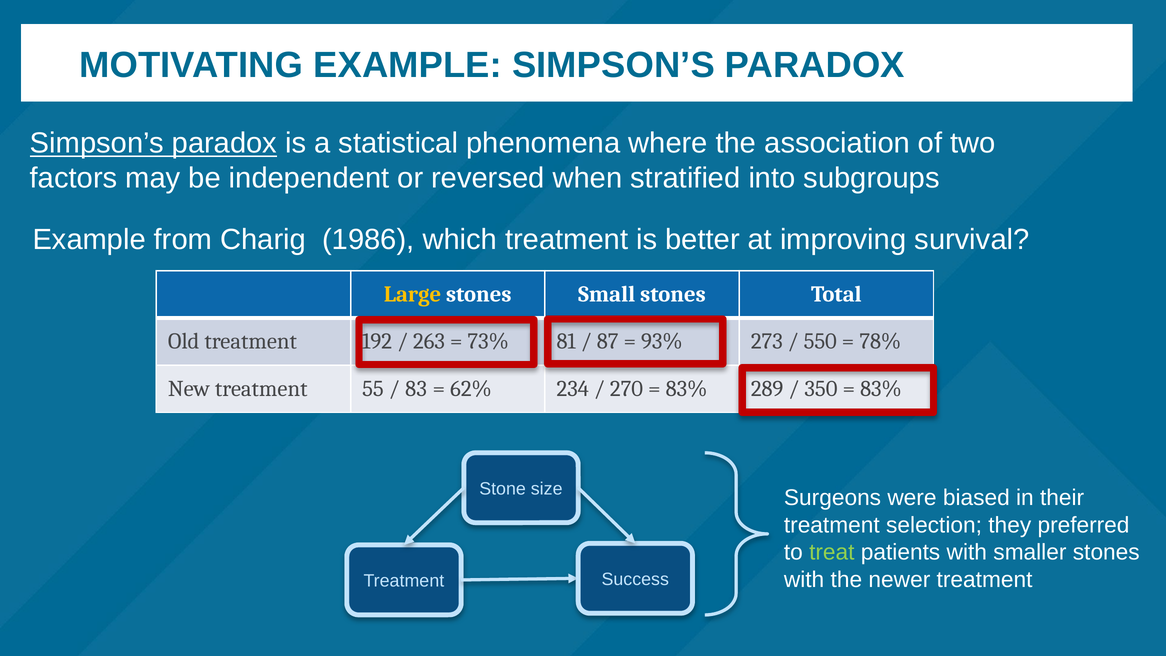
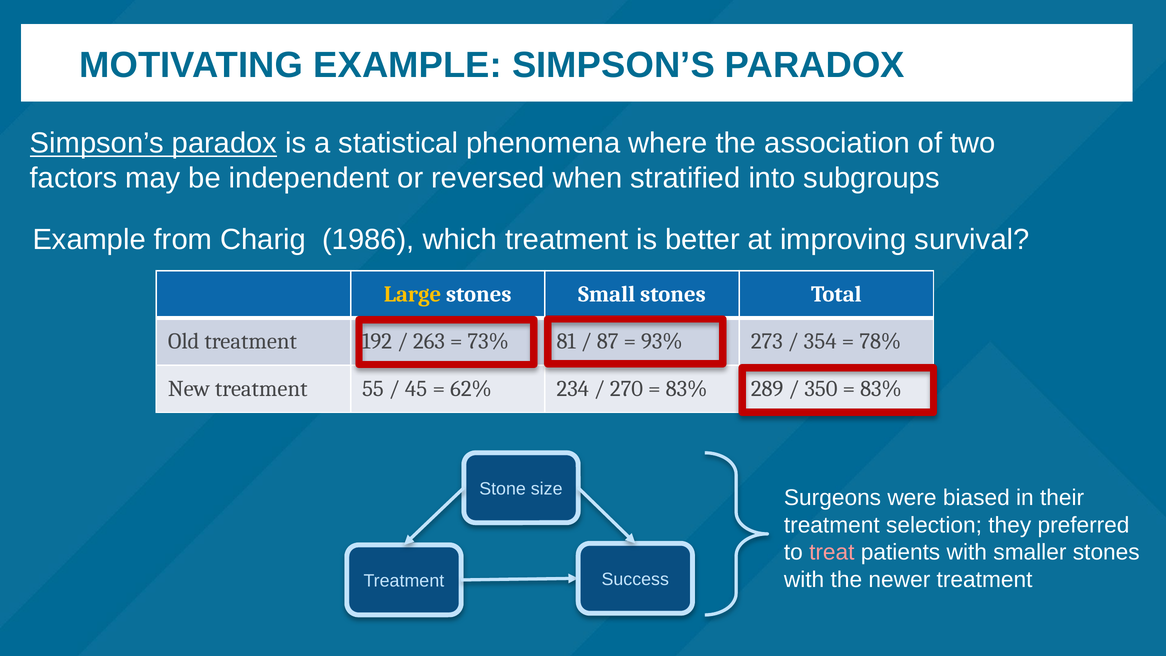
550: 550 -> 354 (820, 341)
83: 83 -> 45 (416, 389)
treat colour: light green -> pink (832, 552)
